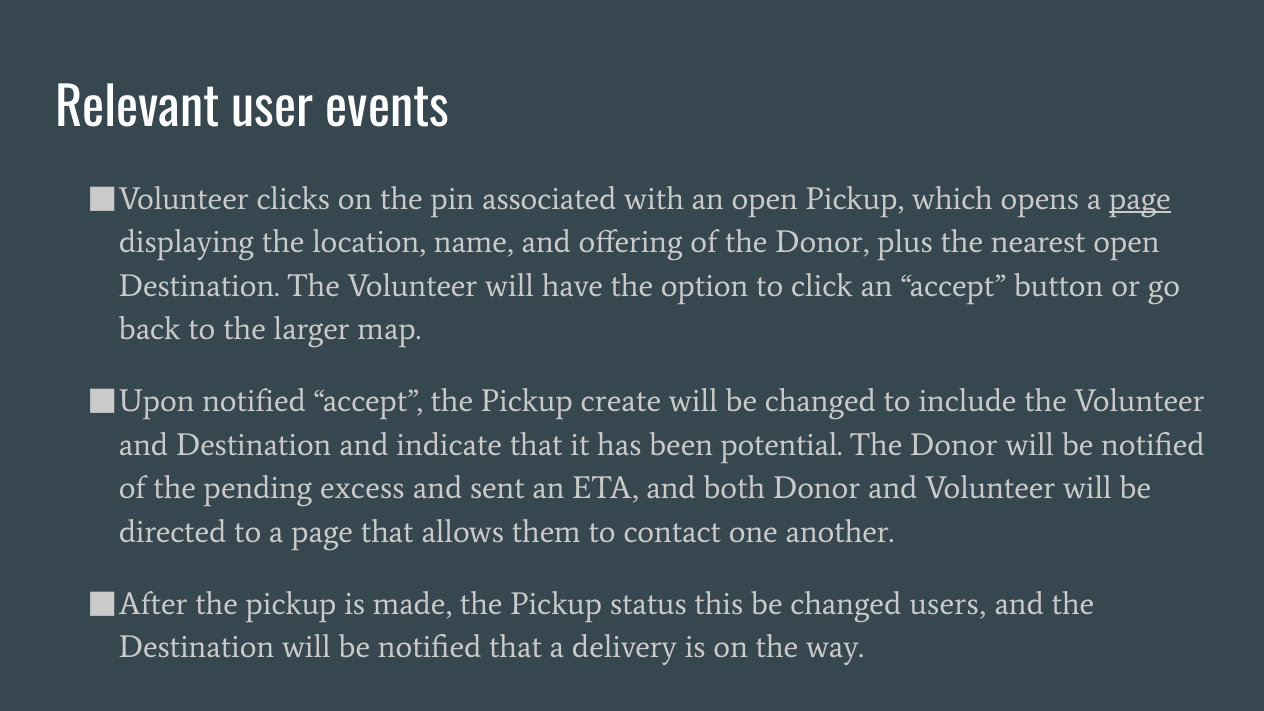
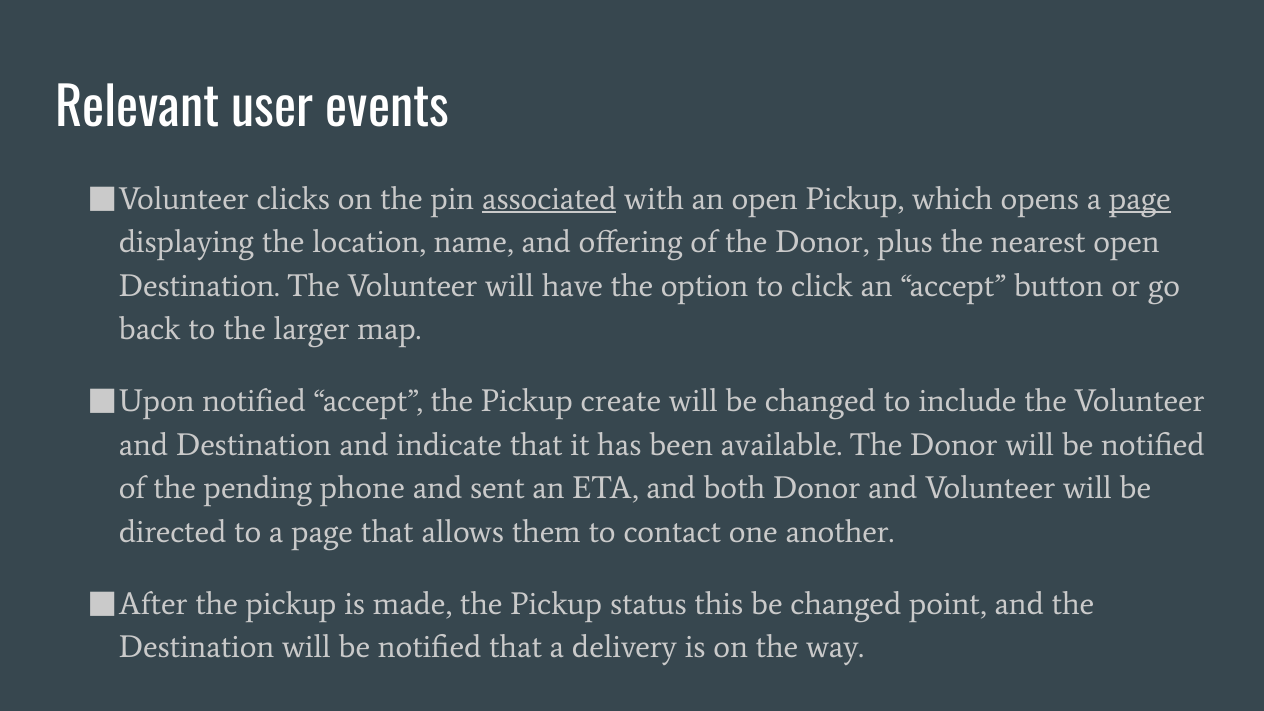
associated underline: none -> present (549, 199)
potential: potential -> available (781, 445)
excess: excess -> phone (362, 488)
users: users -> point (948, 604)
